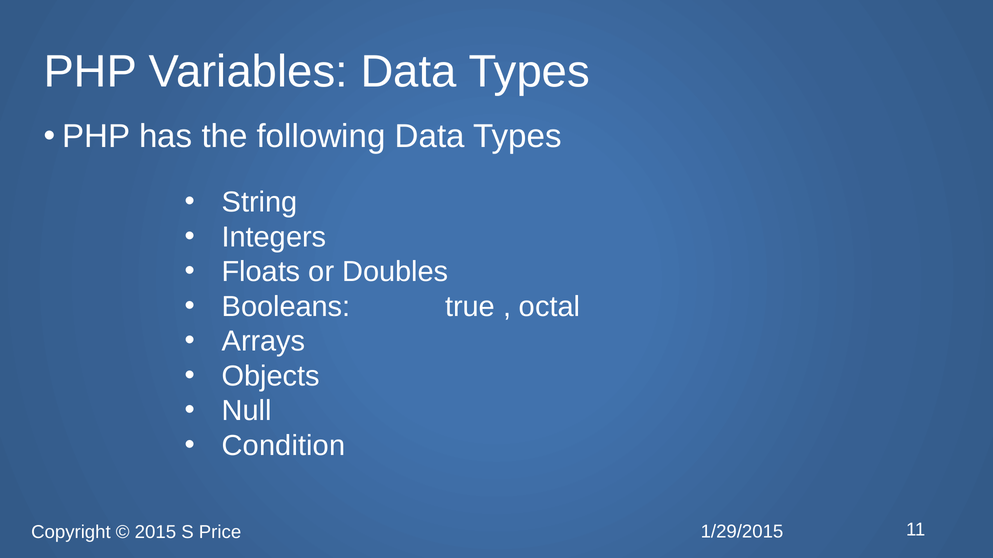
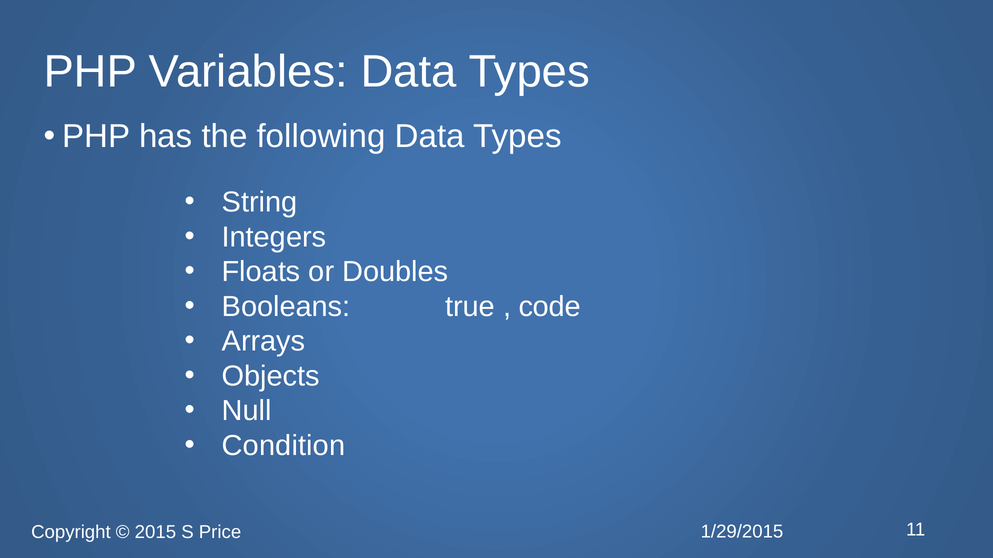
octal: octal -> code (550, 307)
